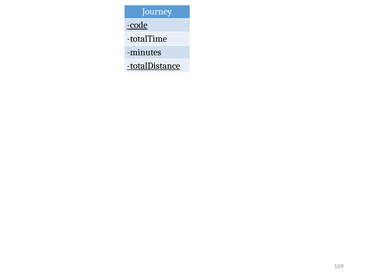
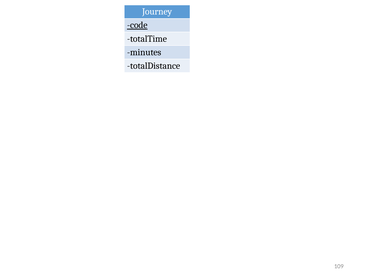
totalDistance underline: present -> none (154, 66)
